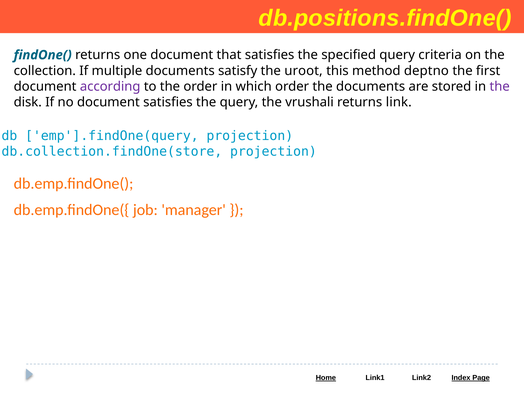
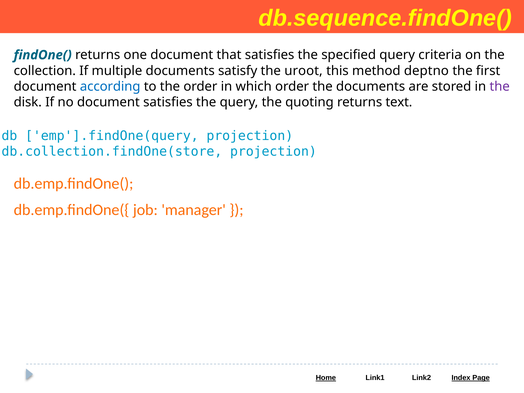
db.positions.findOne(: db.positions.findOne( -> db.sequence.findOne( (385, 18)
according colour: purple -> blue (110, 86)
vrushali: vrushali -> quoting (309, 102)
link: link -> text (399, 102)
